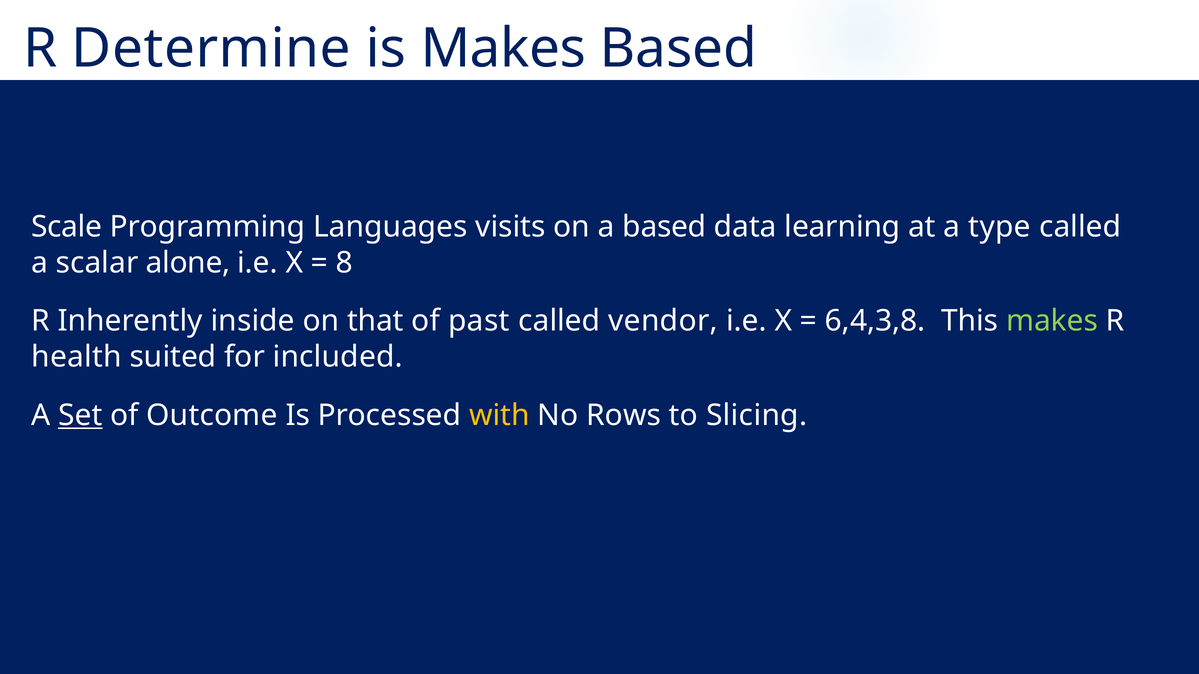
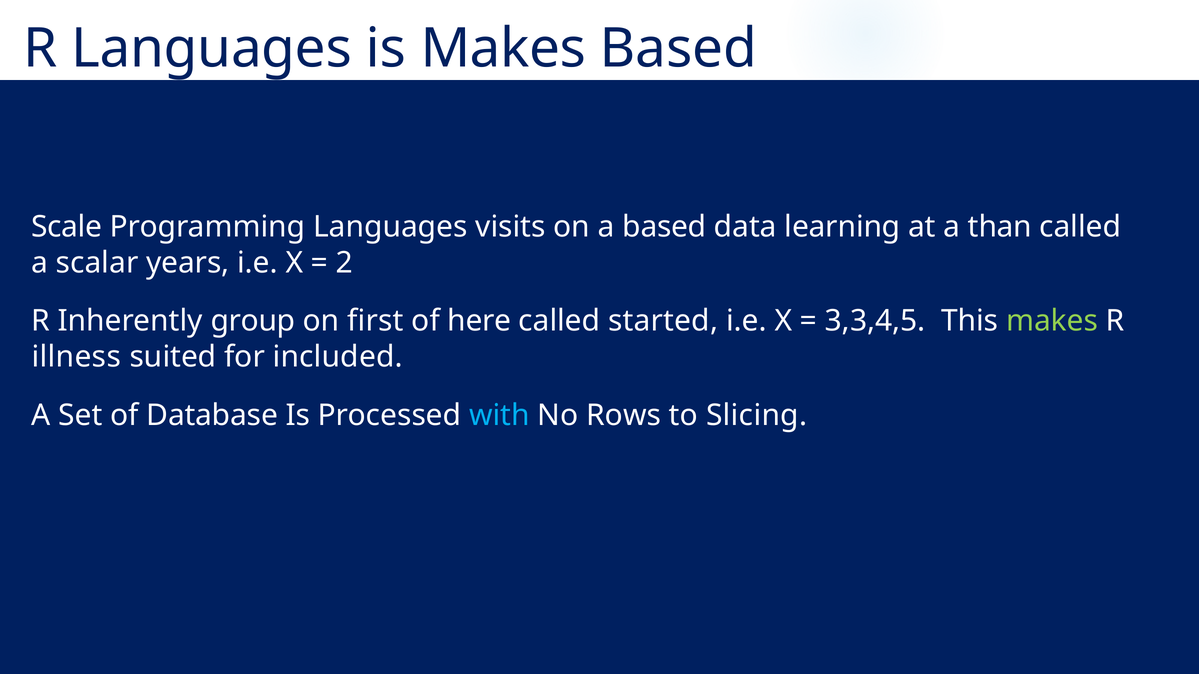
R Determine: Determine -> Languages (212, 49)
type: type -> than (1000, 227)
alone: alone -> years (188, 263)
8: 8 -> 2 (344, 263)
inside: inside -> group (253, 321)
that: that -> first (375, 321)
past: past -> here (479, 321)
vendor: vendor -> started (663, 321)
6,4,3,8: 6,4,3,8 -> 3,3,4,5 (875, 321)
health: health -> illness (76, 357)
Set underline: present -> none (80, 416)
Outcome: Outcome -> Database (212, 416)
with colour: yellow -> light blue (499, 416)
